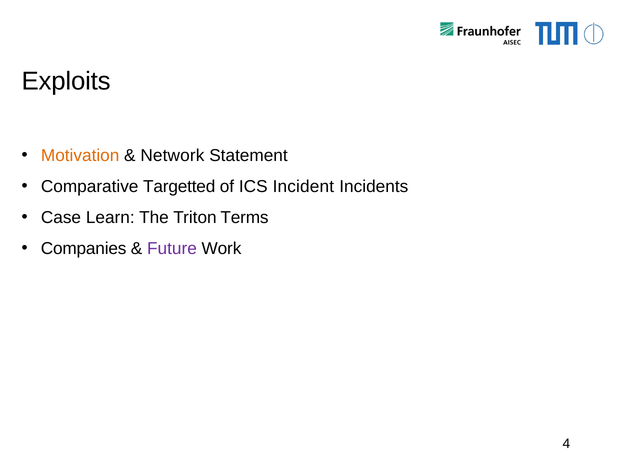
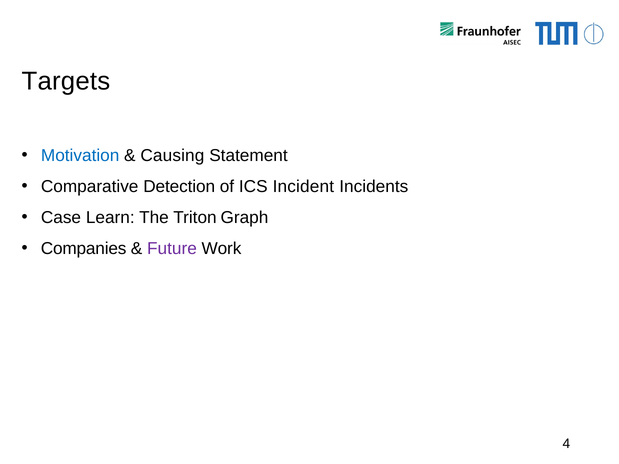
Exploits: Exploits -> Targets (66, 81)
Motivation colour: orange -> blue (80, 156)
Network: Network -> Causing (172, 156)
Targetted: Targetted -> Detection (179, 187)
Terms: Terms -> Graph (244, 218)
